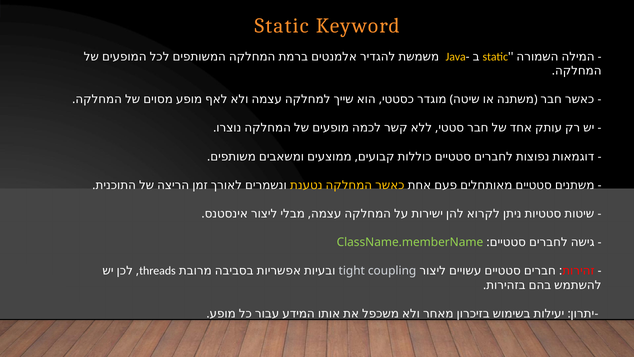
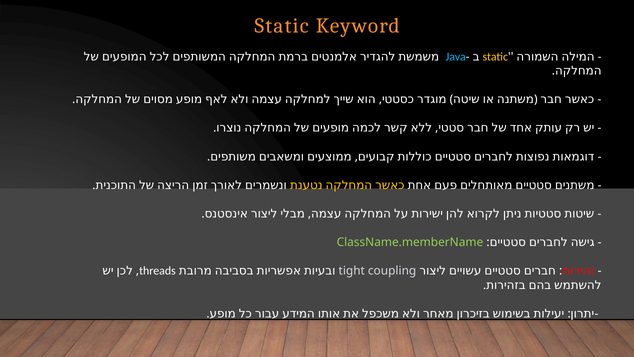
Java colour: yellow -> light blue (456, 57)
